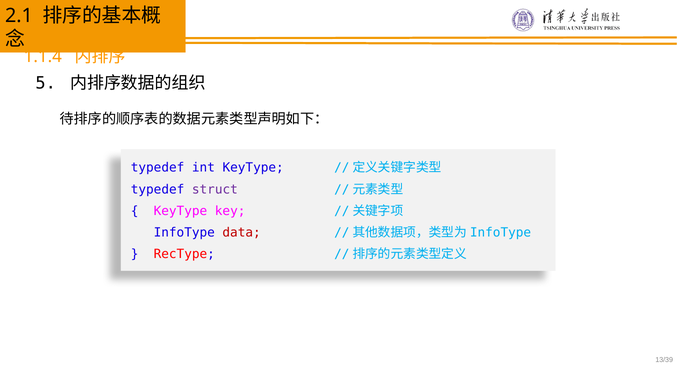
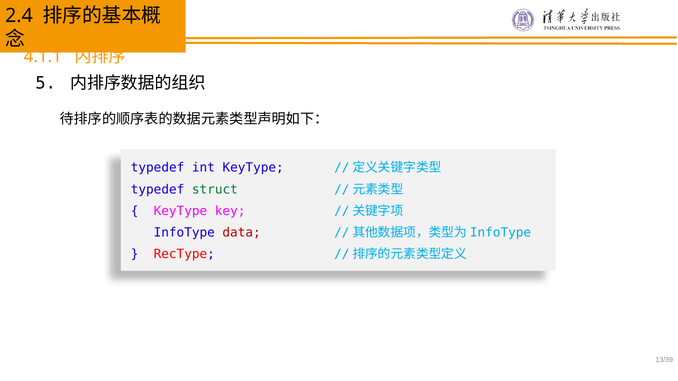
2.1: 2.1 -> 2.4 (19, 16)
1.1.4: 1.1.4 -> 4.1.1 (43, 57)
struct colour: purple -> green (215, 190)
